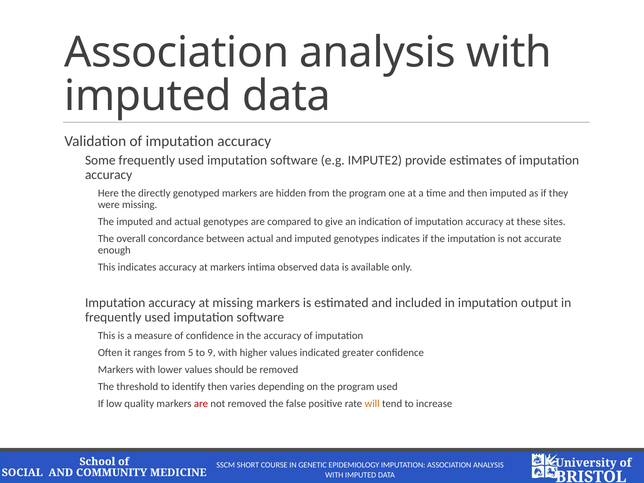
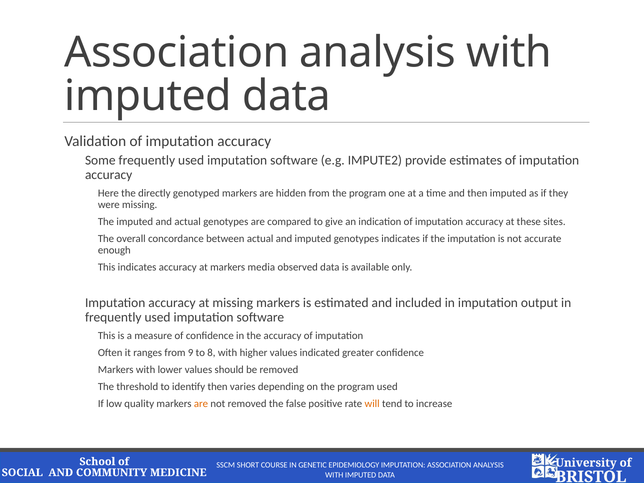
intima: intima -> media (261, 267)
5: 5 -> 9 (191, 353)
9: 9 -> 8 (211, 353)
are colour: red -> orange (201, 404)
